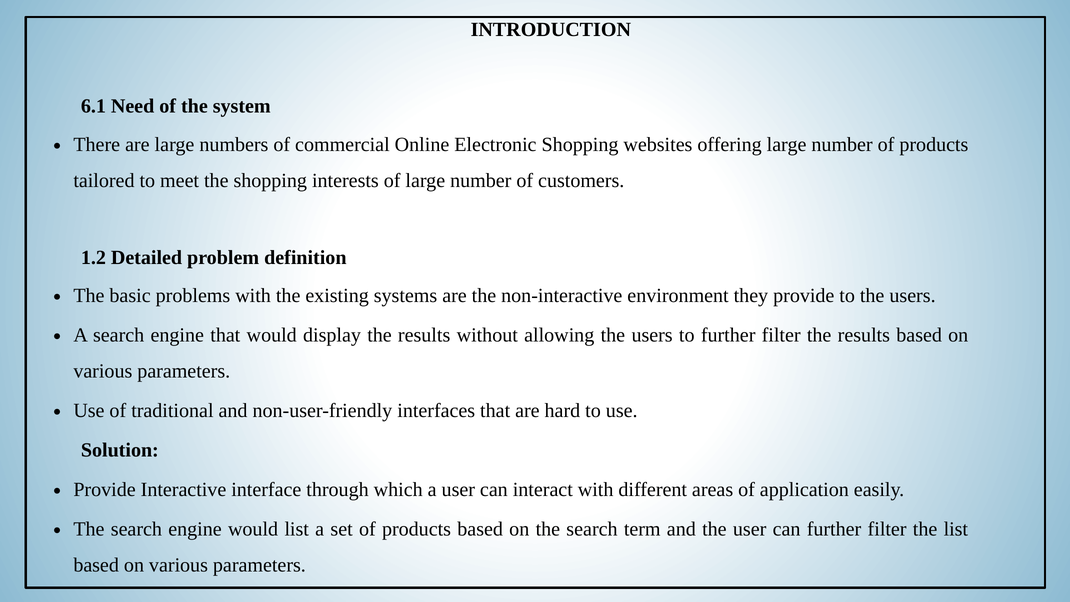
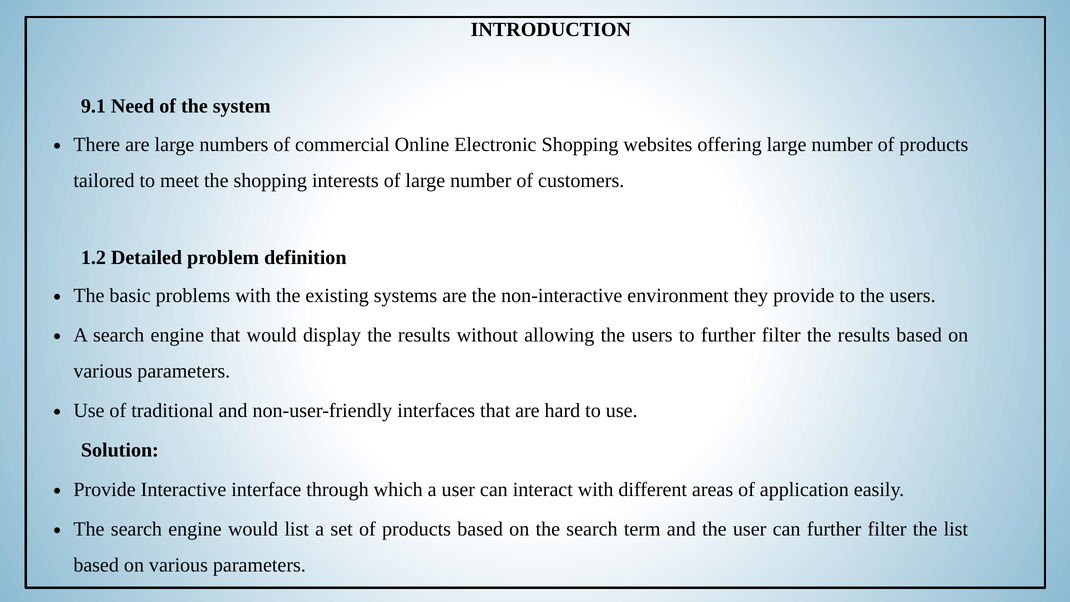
6.1: 6.1 -> 9.1 (93, 106)
